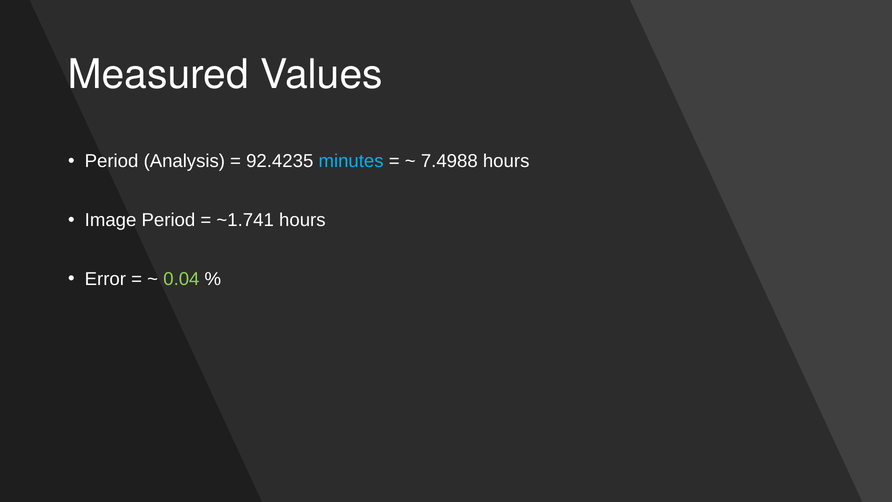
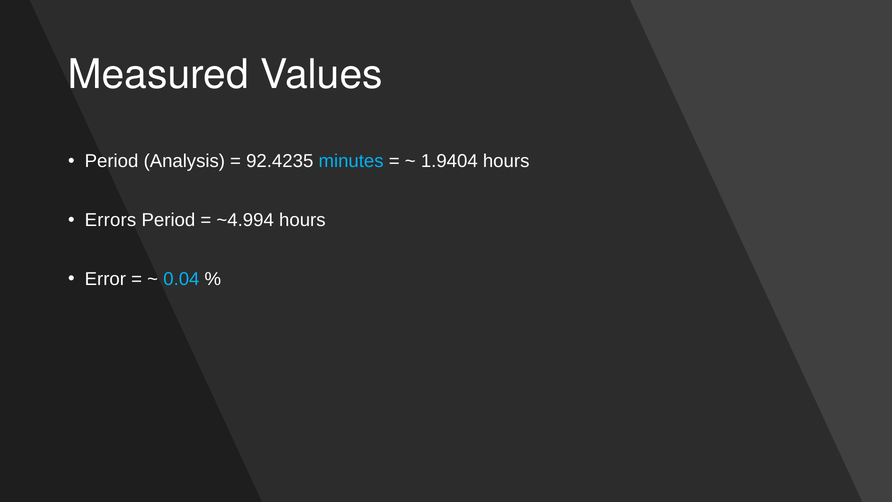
7.4988: 7.4988 -> 1.9404 (449, 161)
Image: Image -> Errors (110, 220)
~1.741: ~1.741 -> ~4.994 (245, 220)
0.04 colour: light green -> light blue (181, 279)
